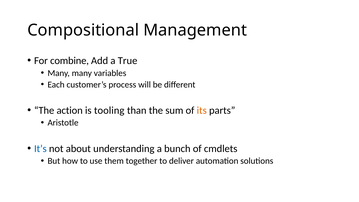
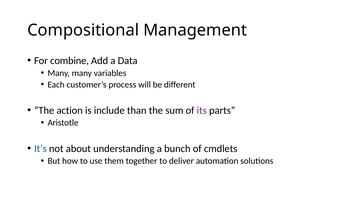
True: True -> Data (128, 61)
tooling: tooling -> include (109, 110)
its colour: orange -> purple (202, 110)
